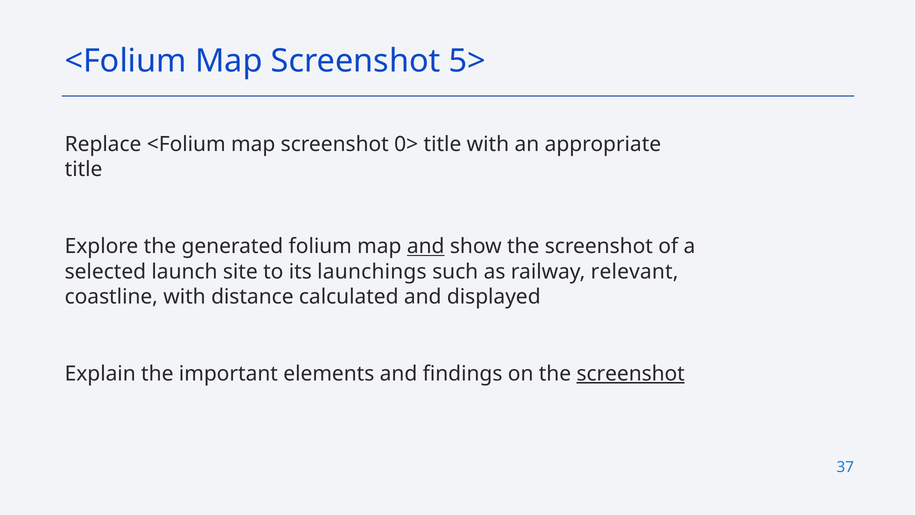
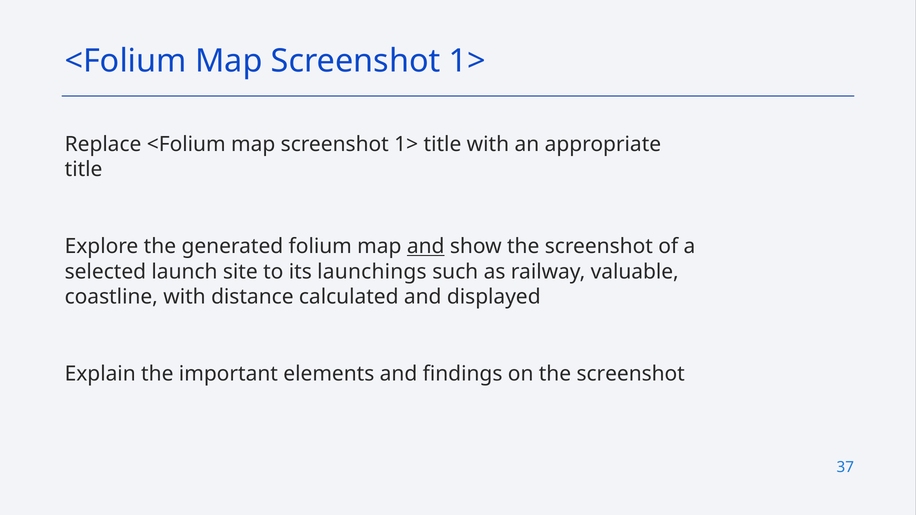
5>: 5> -> 1> (467, 61)
0>: 0> -> 1> (406, 144)
relevant: relevant -> valuable (635, 272)
screenshot underline: present -> none (631, 374)
